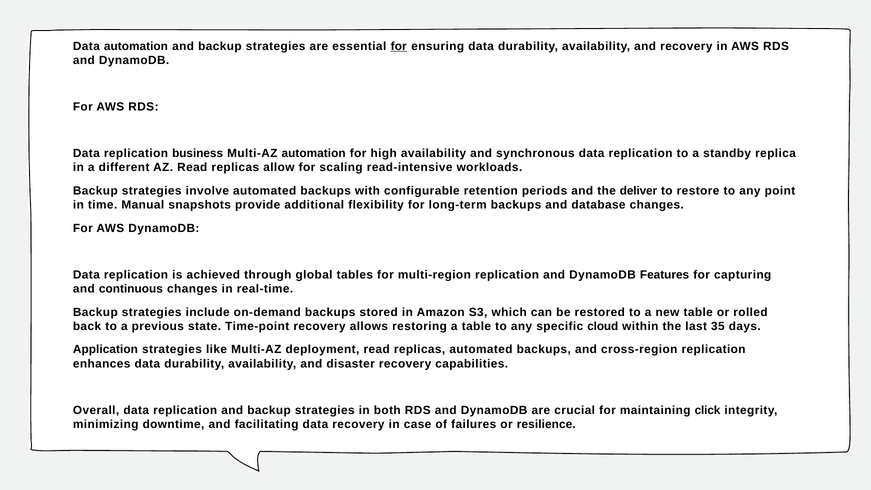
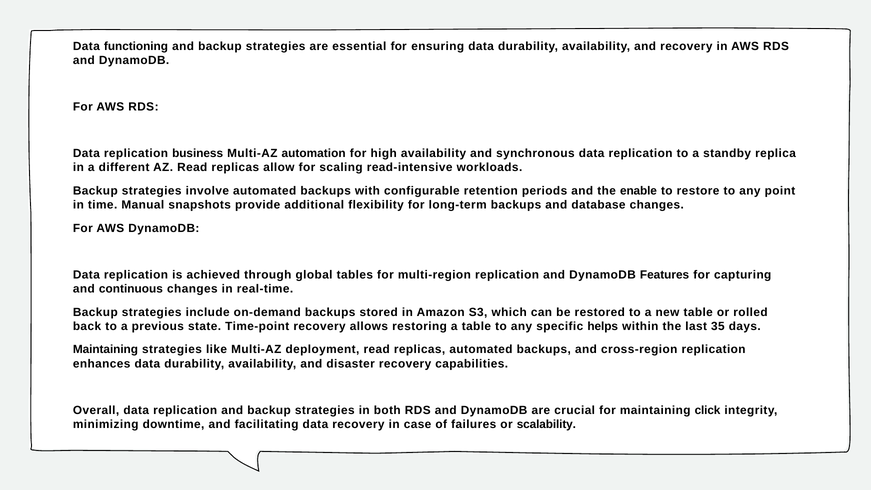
Data automation: automation -> functioning (136, 46)
for underline: present -> none (399, 46)
deliver: deliver -> enable (638, 191)
cloud: cloud -> helps (603, 326)
Application: Application -> Maintaining (105, 350)
resilience: resilience -> scalability (546, 424)
